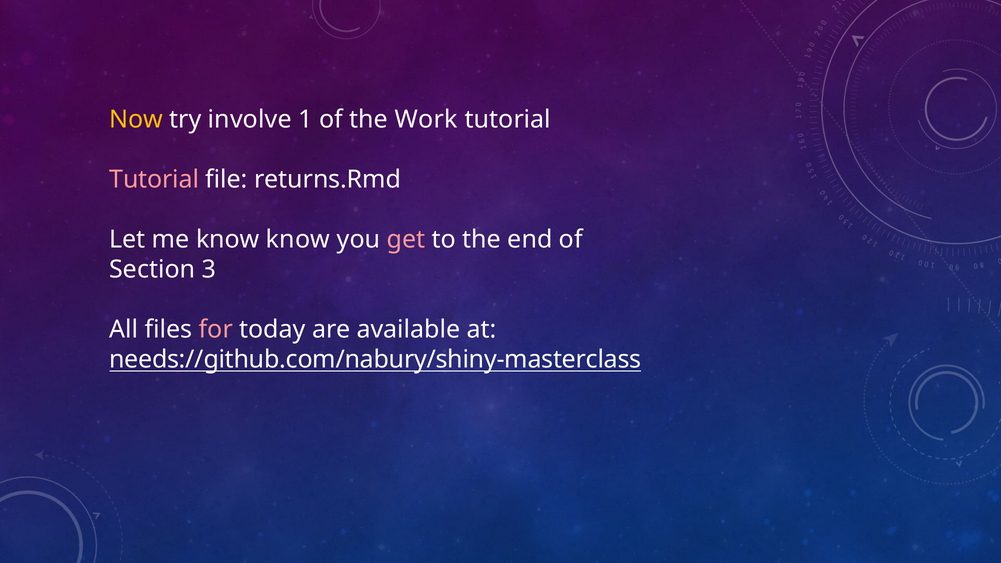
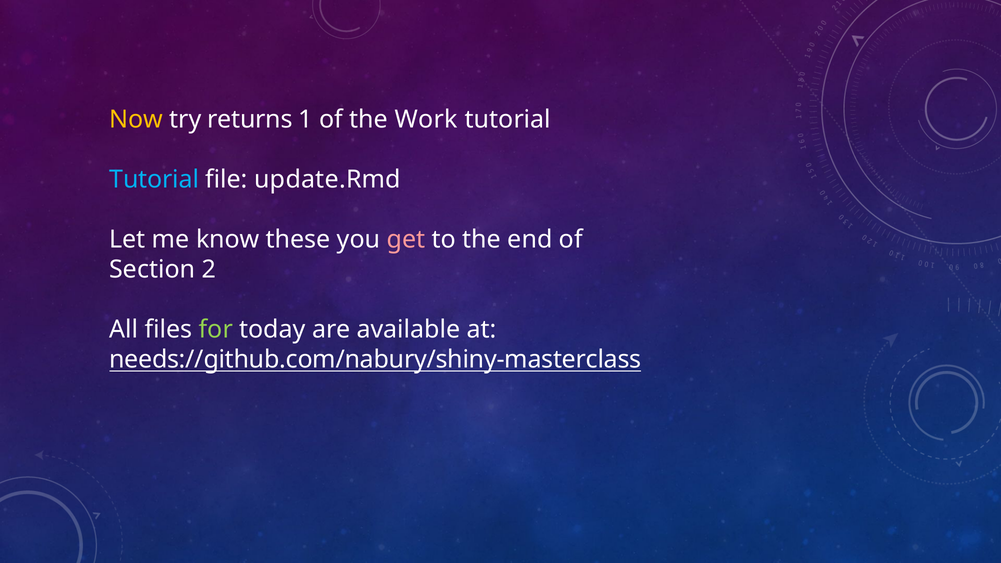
involve: involve -> returns (250, 119)
Tutorial colour: pink -> light blue (154, 180)
returns.Rmd: returns.Rmd -> update.Rmd (328, 180)
know know: know -> these (298, 240)
3: 3 -> 2 (209, 270)
for colour: pink -> light green (216, 330)
